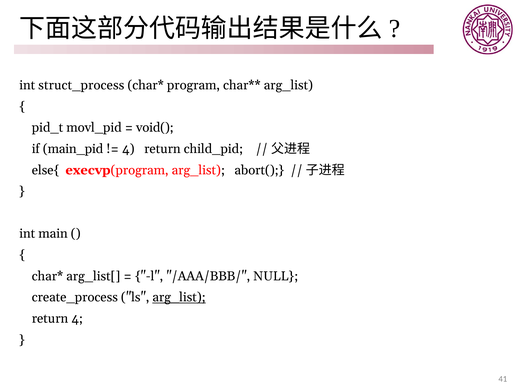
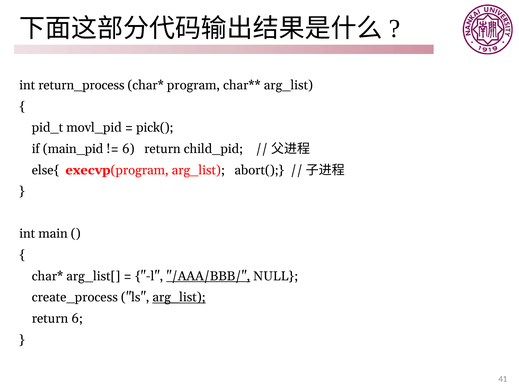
struct_process: struct_process -> return_process (81, 85)
void(: void( -> pick( (155, 128)
4: 4 -> 6 (128, 149)
/AAA/BBB/ underline: none -> present (208, 276)
return 4: 4 -> 6 (77, 319)
